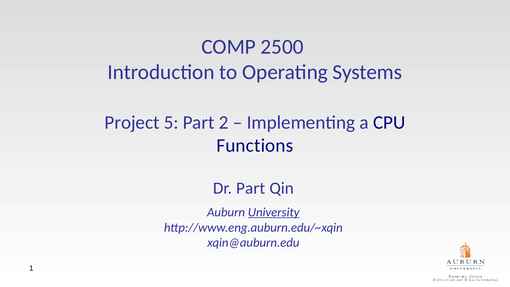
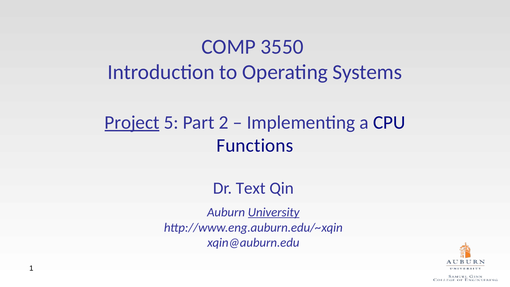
2500: 2500 -> 3550 (282, 47)
Project underline: none -> present (132, 122)
Dr Part: Part -> Text (251, 188)
